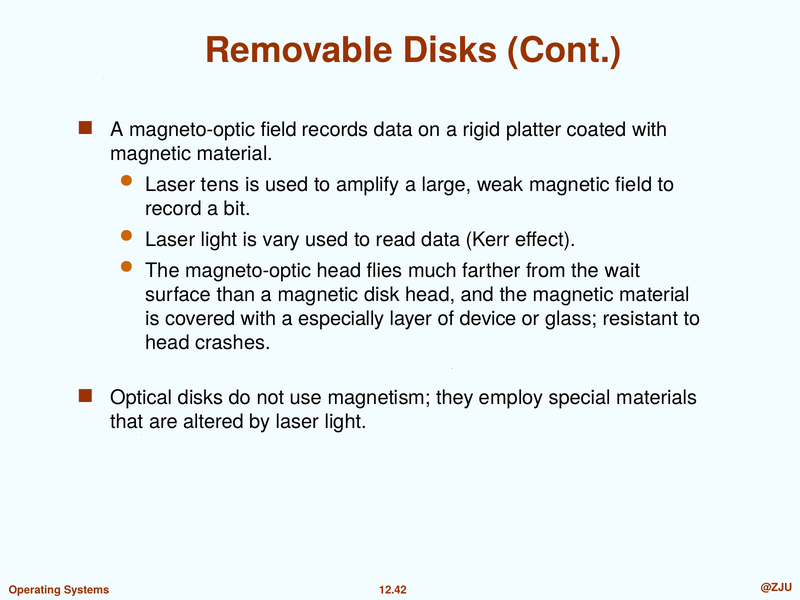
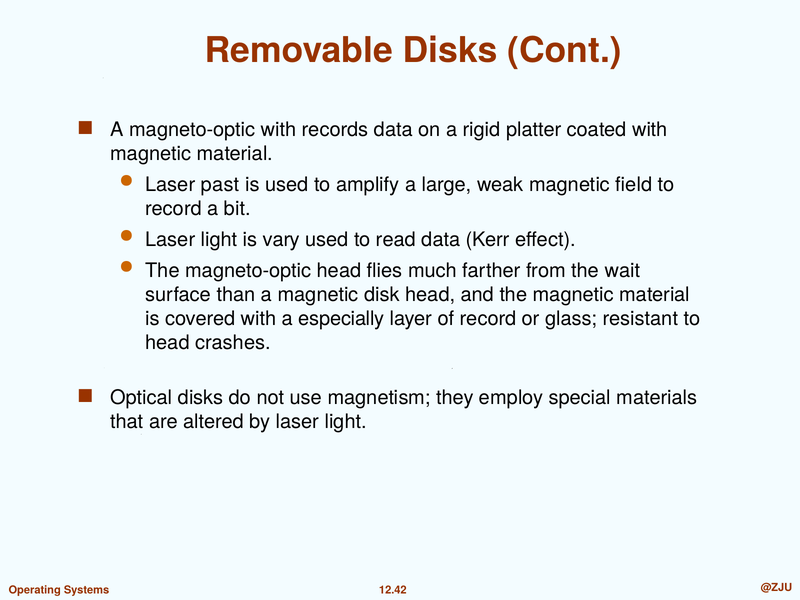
magneto-optic field: field -> with (279, 130)
tens: tens -> past (220, 185)
of device: device -> record (488, 319)
